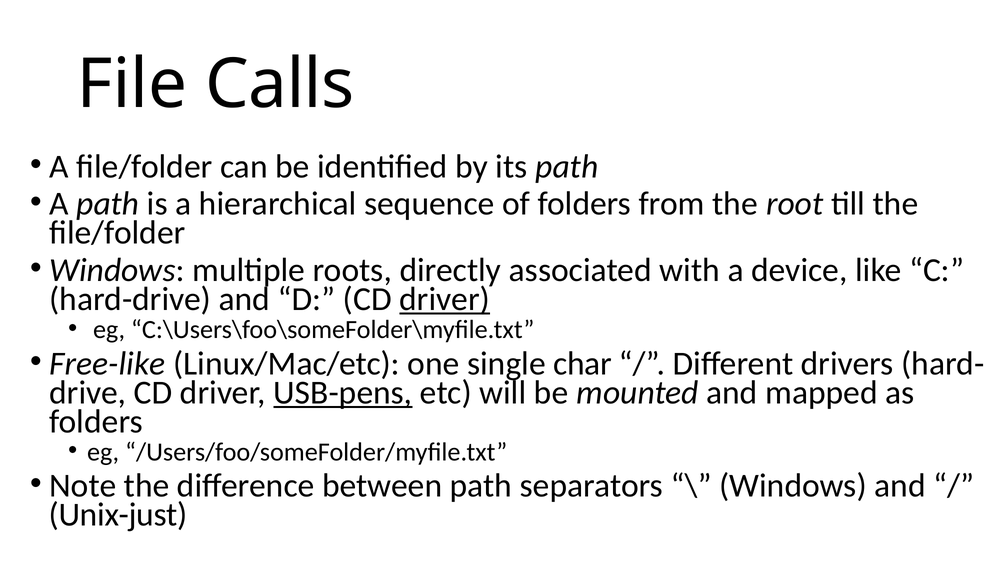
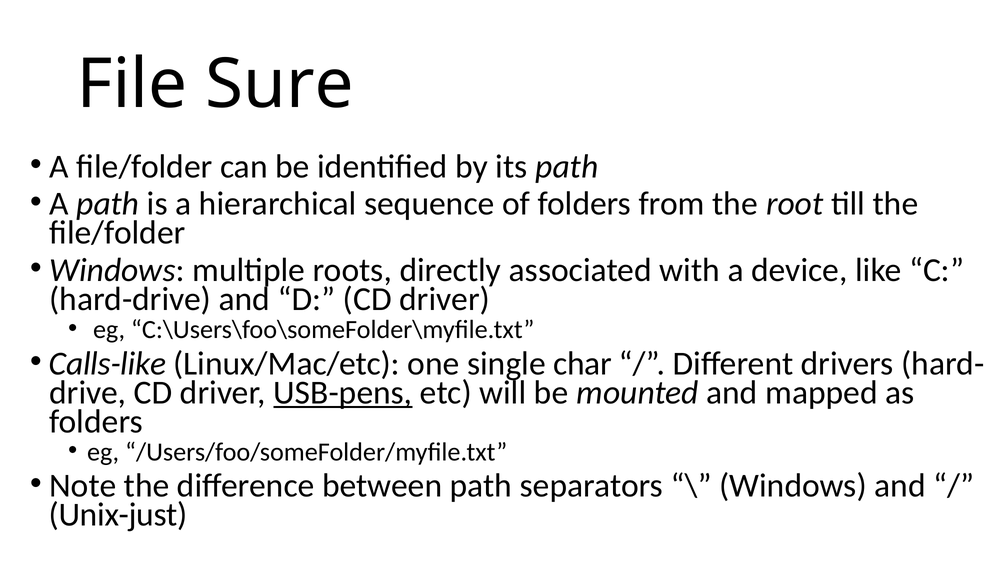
Calls: Calls -> Sure (280, 84)
driver underline: present -> none (445, 300)
Free-like: Free-like -> Calls-like (108, 364)
